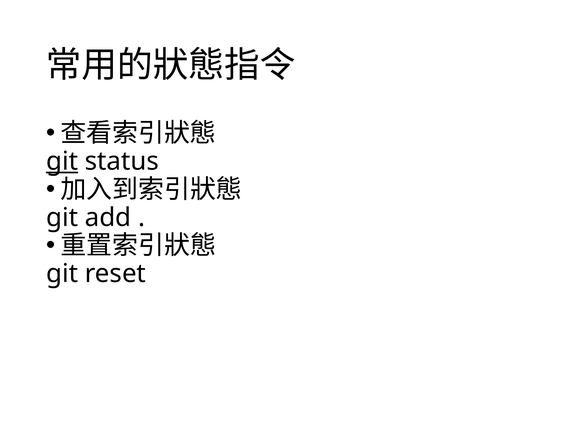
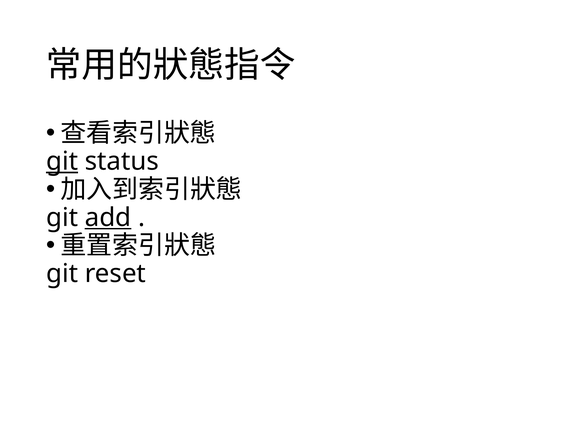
add underline: none -> present (108, 217)
